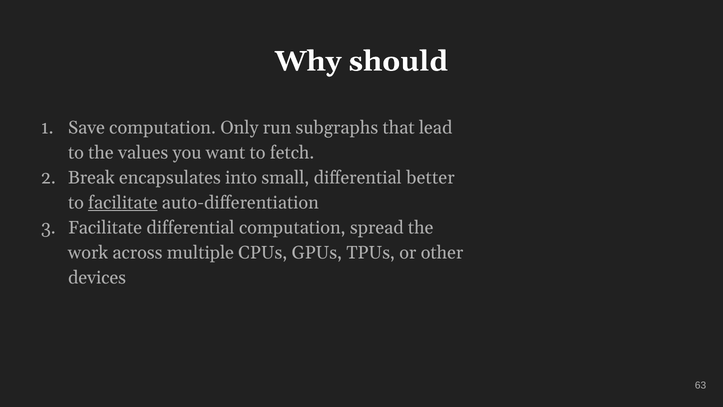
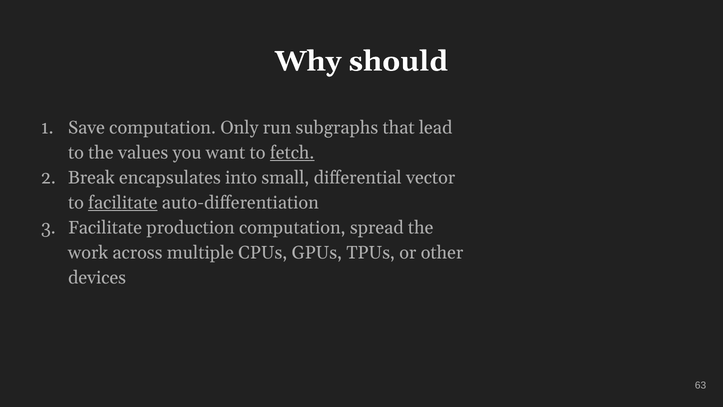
fetch underline: none -> present (292, 153)
better: better -> vector (431, 178)
Facilitate differential: differential -> production (191, 228)
